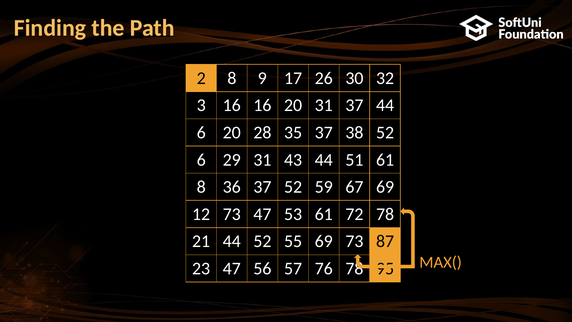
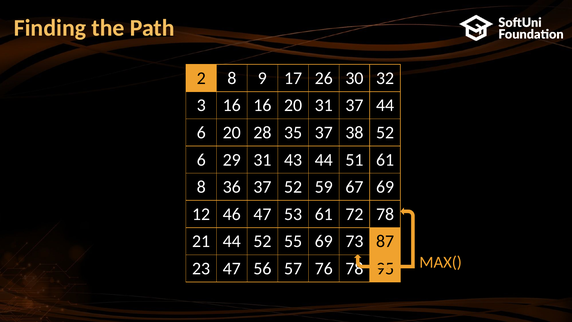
12 73: 73 -> 46 (232, 214)
